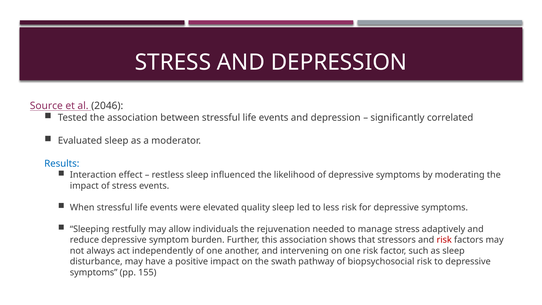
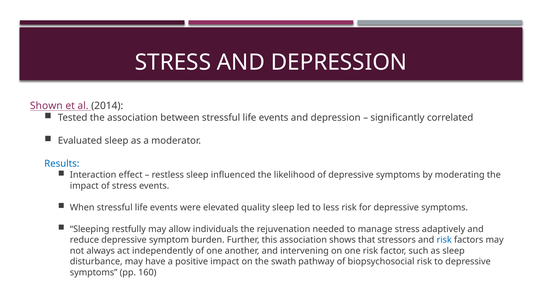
Source: Source -> Shown (46, 106)
2046: 2046 -> 2014 (107, 106)
risk colour: red -> blue (444, 240)
155: 155 -> 160 (147, 272)
